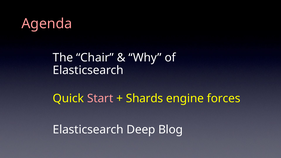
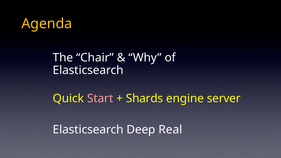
Agenda colour: pink -> yellow (47, 24)
forces: forces -> server (224, 98)
Blog: Blog -> Real (170, 130)
